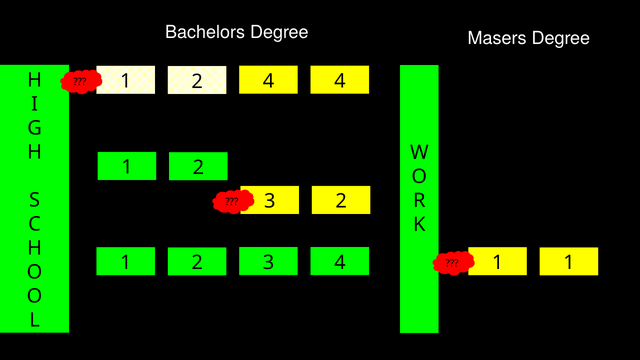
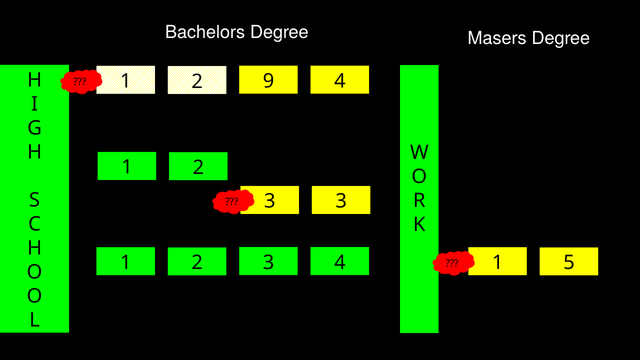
2 4: 4 -> 9 (269, 81)
3 2: 2 -> 3 (341, 201)
4 1 1: 1 -> 5 (569, 263)
